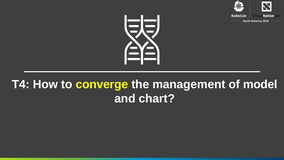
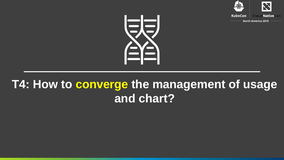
model: model -> usage (260, 84)
